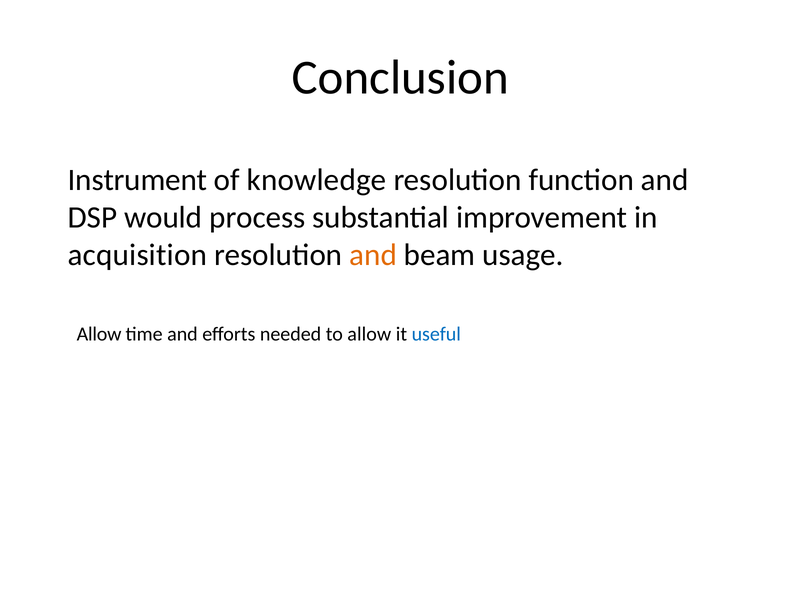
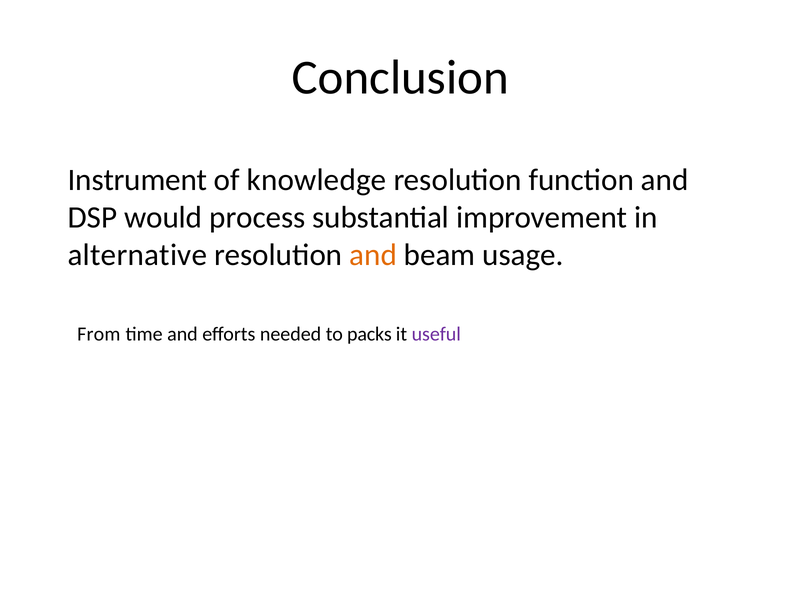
acquisition: acquisition -> alternative (137, 255)
Allow: Allow -> From (99, 334)
to allow: allow -> packs (369, 334)
useful colour: blue -> purple (436, 334)
